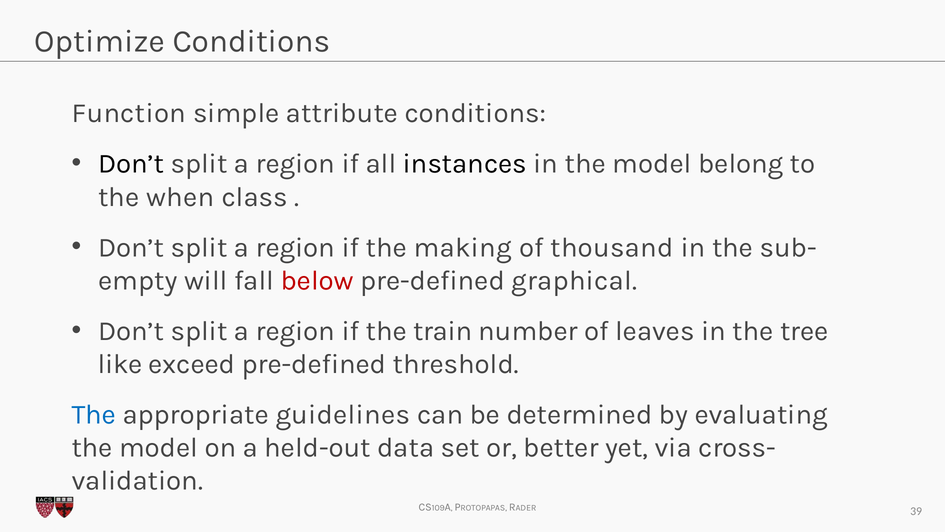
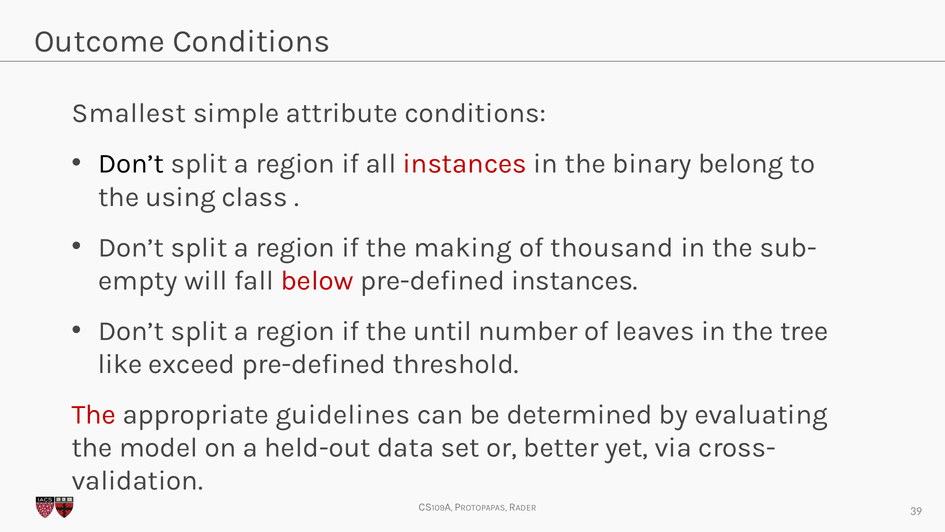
Optimize: Optimize -> Outcome (100, 41)
Function: Function -> Smallest (129, 113)
instances colour: black -> red (465, 164)
in the model: model -> binary (652, 164)
when: when -> using (181, 197)
pre-defined graphical: graphical -> instances (575, 280)
train: train -> until (443, 331)
The colour: blue -> red (94, 414)
